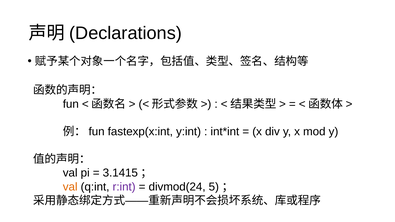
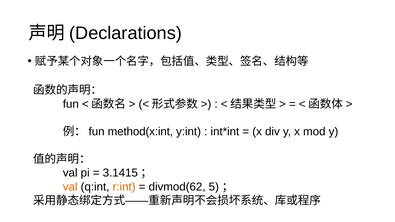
fastexp(x:int: fastexp(x:int -> method(x:int (140, 132)
r:int colour: purple -> orange (124, 187)
divmod(24: divmod(24 -> divmod(62 (177, 187)
